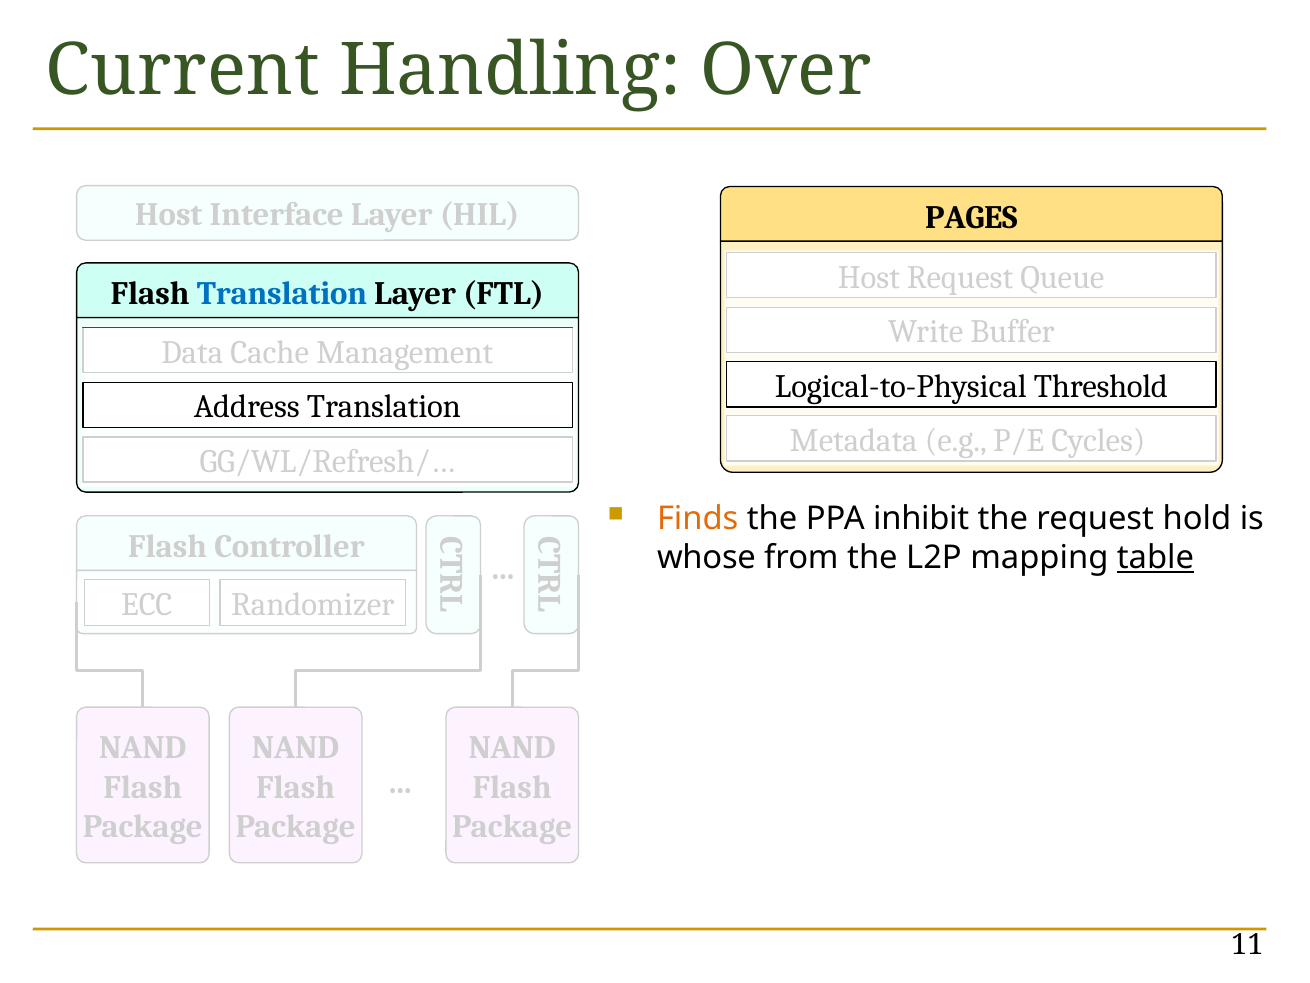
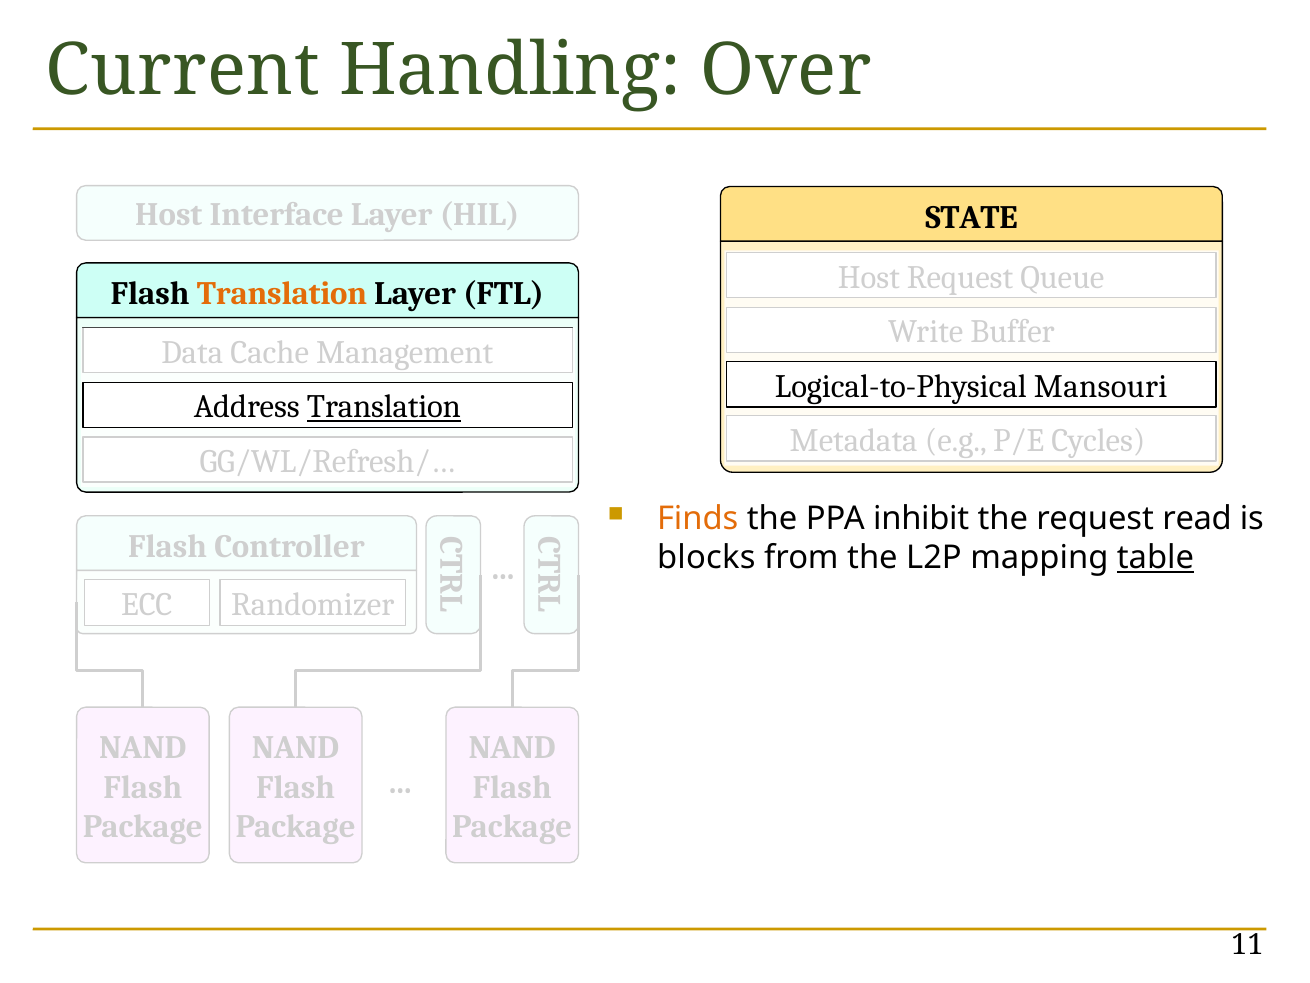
PAGES: PAGES -> STATE (971, 217)
Translation colour: blue -> orange (282, 294)
Threshold: Threshold -> Mansouri (1101, 386)
Translation underline: none -> present (384, 407)
hold: hold -> read (1197, 518)
whose: whose -> blocks (706, 557)
